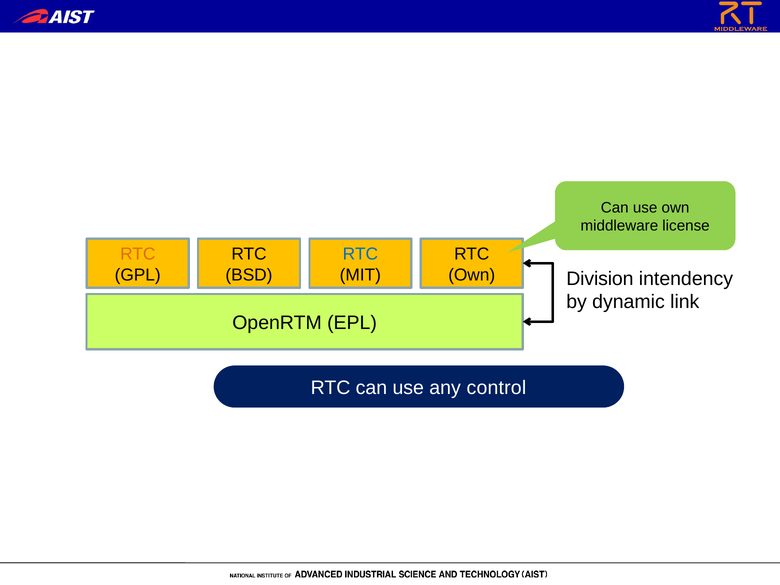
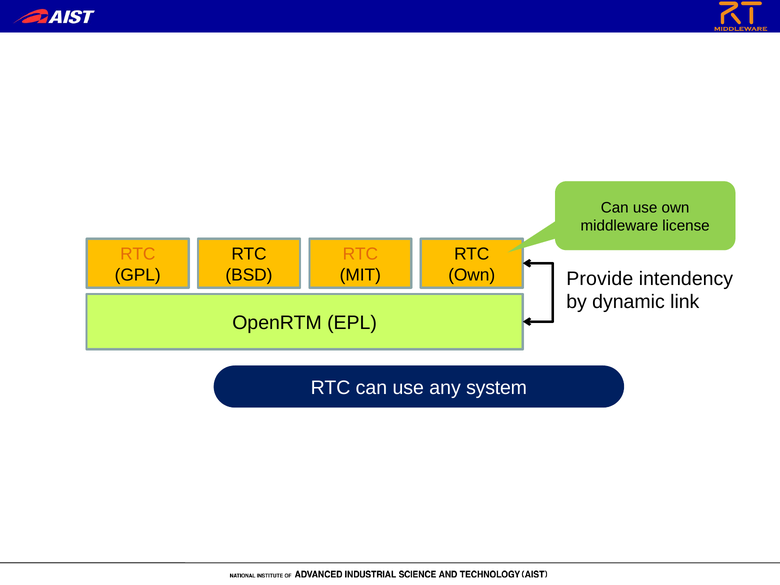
RTC colour: blue -> orange (360, 254)
Division: Division -> Provide (600, 279)
control: control -> system (497, 388)
